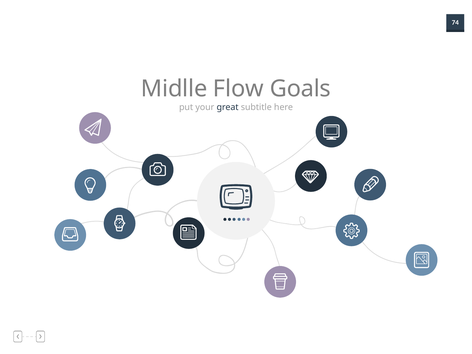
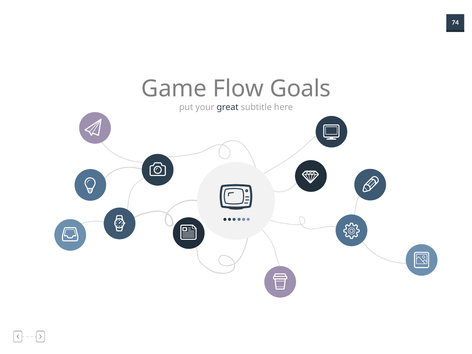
Midlle: Midlle -> Game (174, 89)
